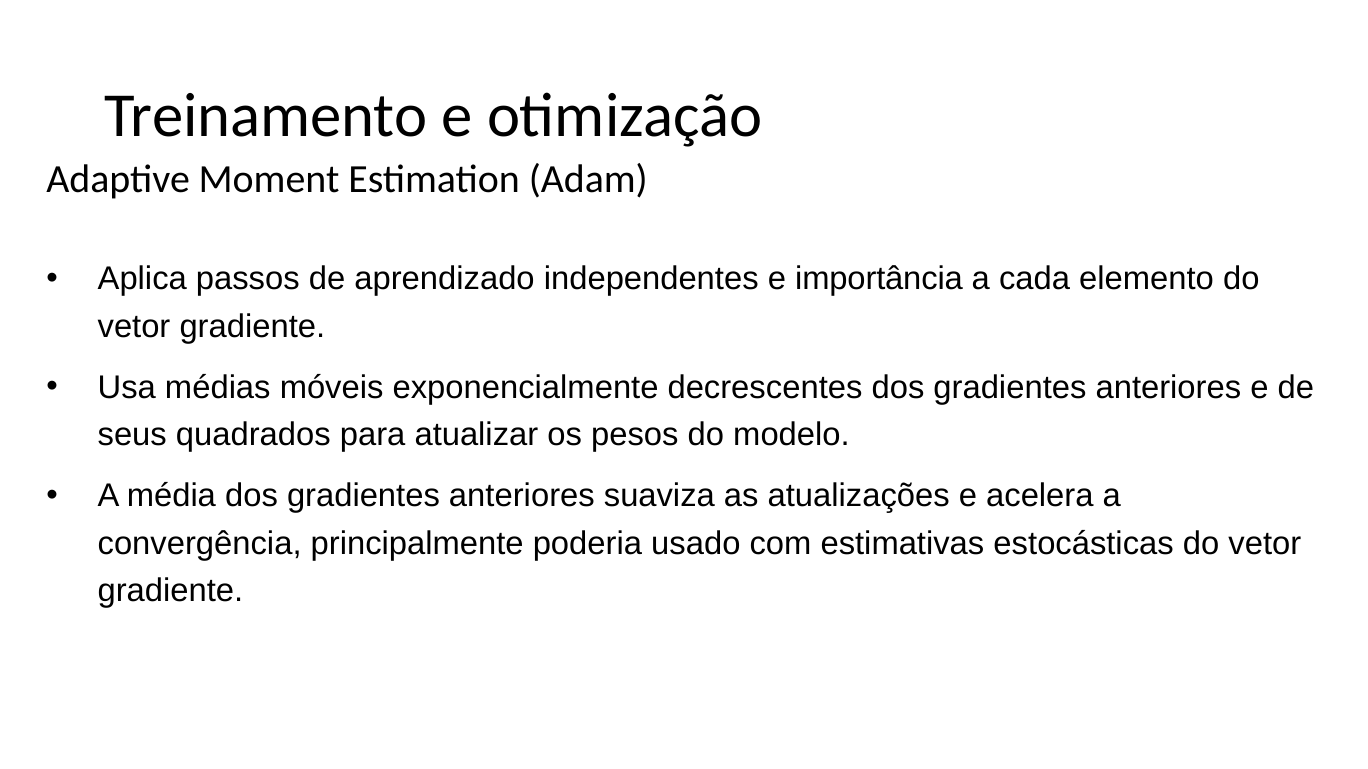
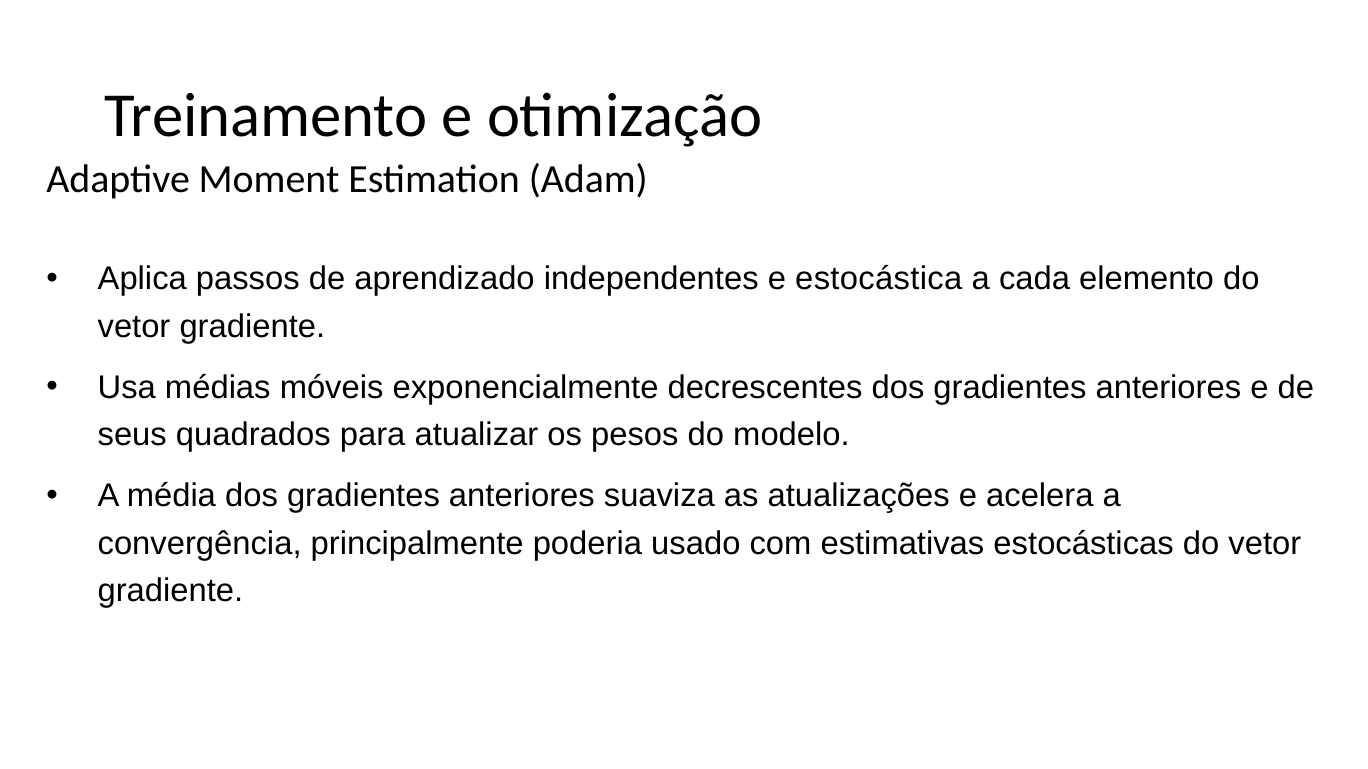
importância: importância -> estocástica (879, 279)
